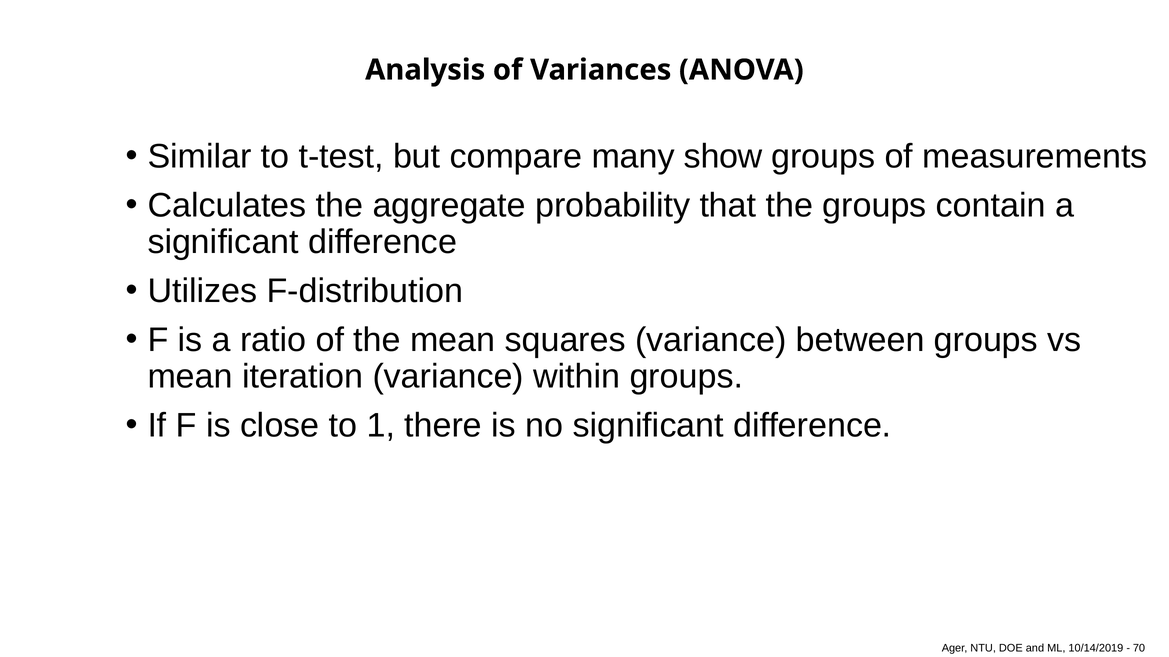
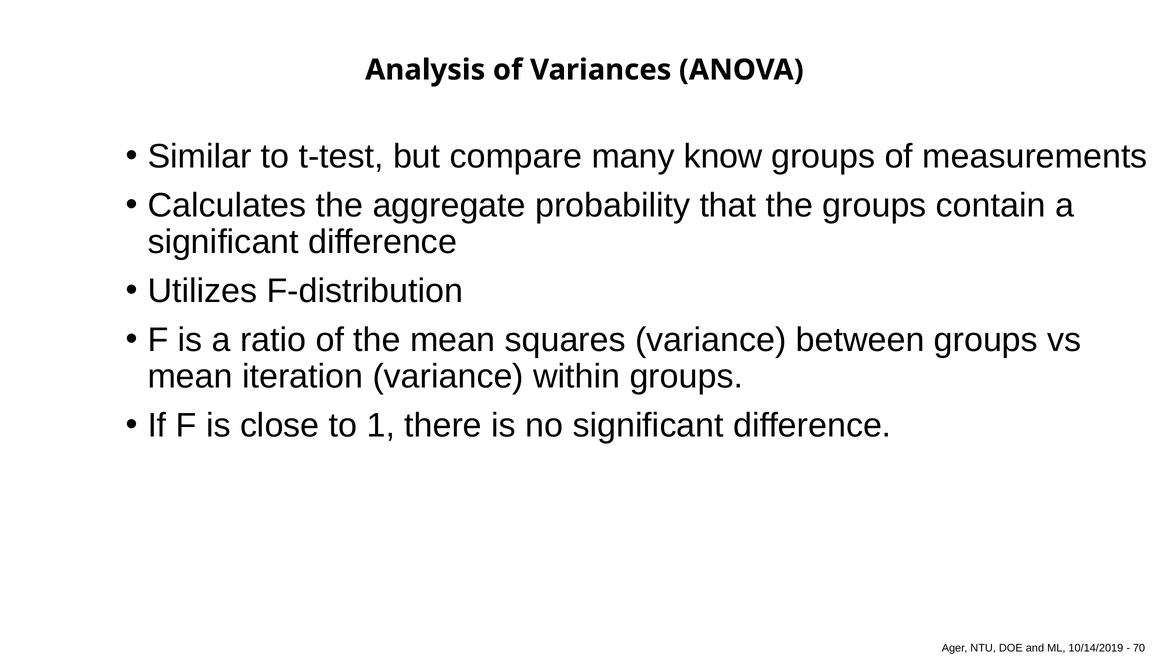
show: show -> know (723, 157)
